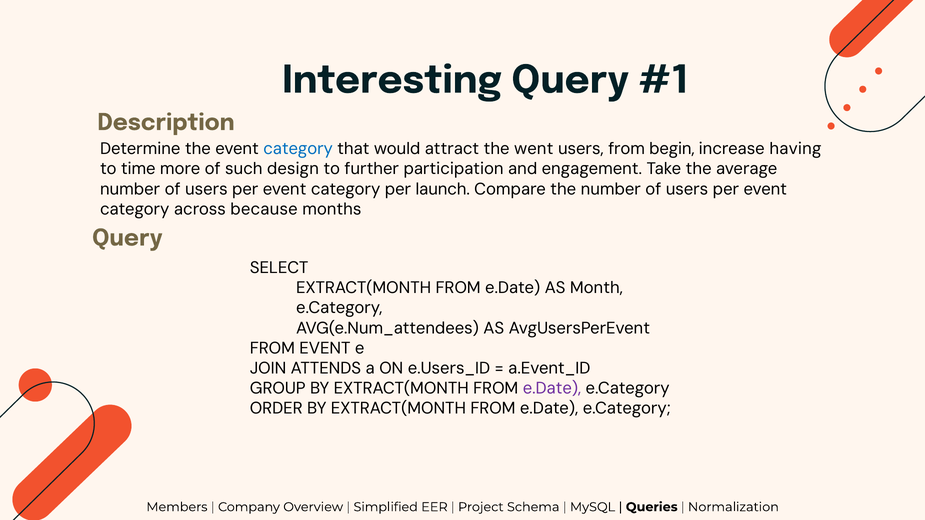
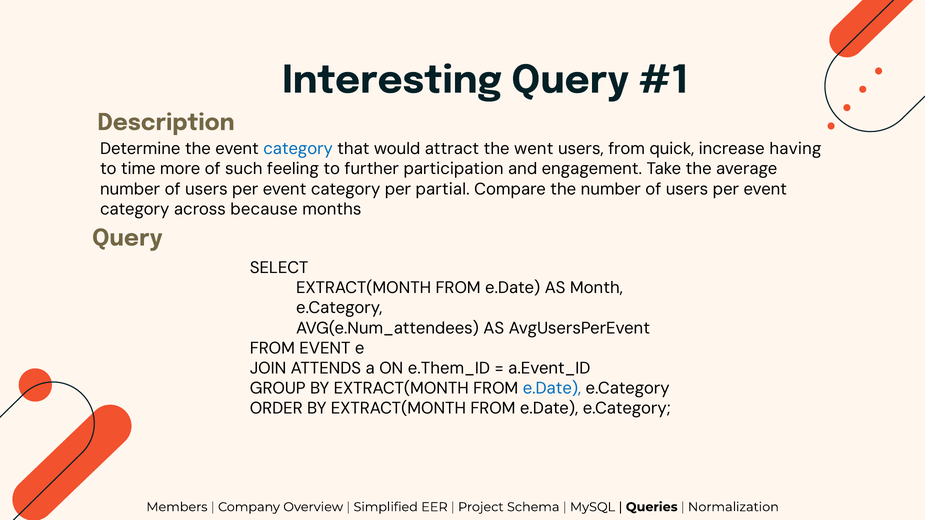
begin: begin -> quick (672, 149)
design: design -> feeling (293, 169)
launch: launch -> partial (443, 189)
e.Users_ID: e.Users_ID -> e.Them_ID (449, 368)
e.Date colour: purple -> blue (552, 388)
